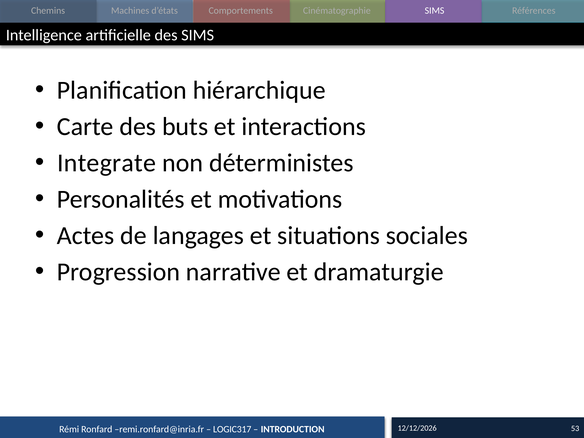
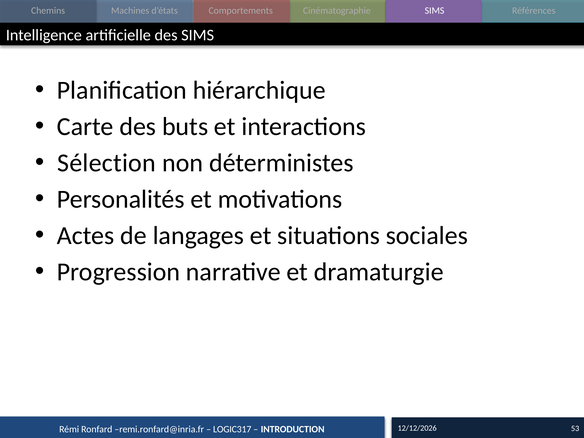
Integrate: Integrate -> Sélection (107, 163)
